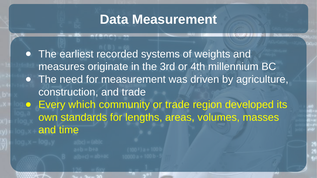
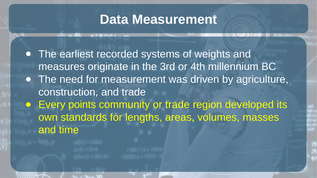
which: which -> points (82, 105)
